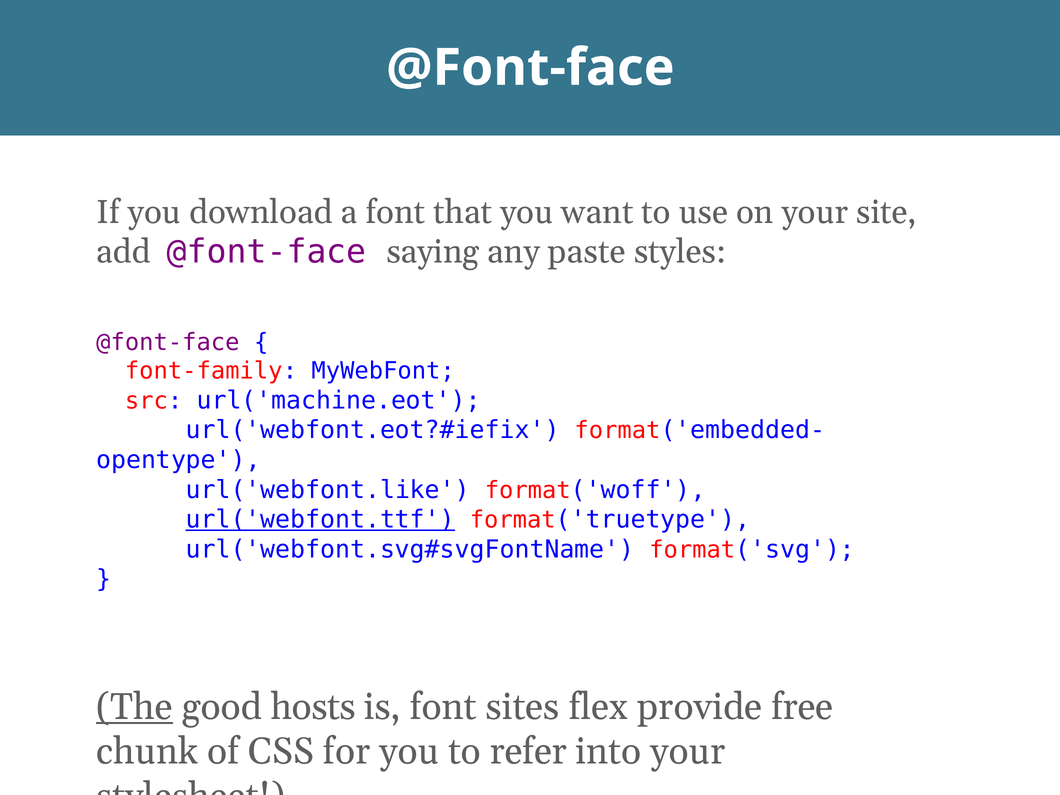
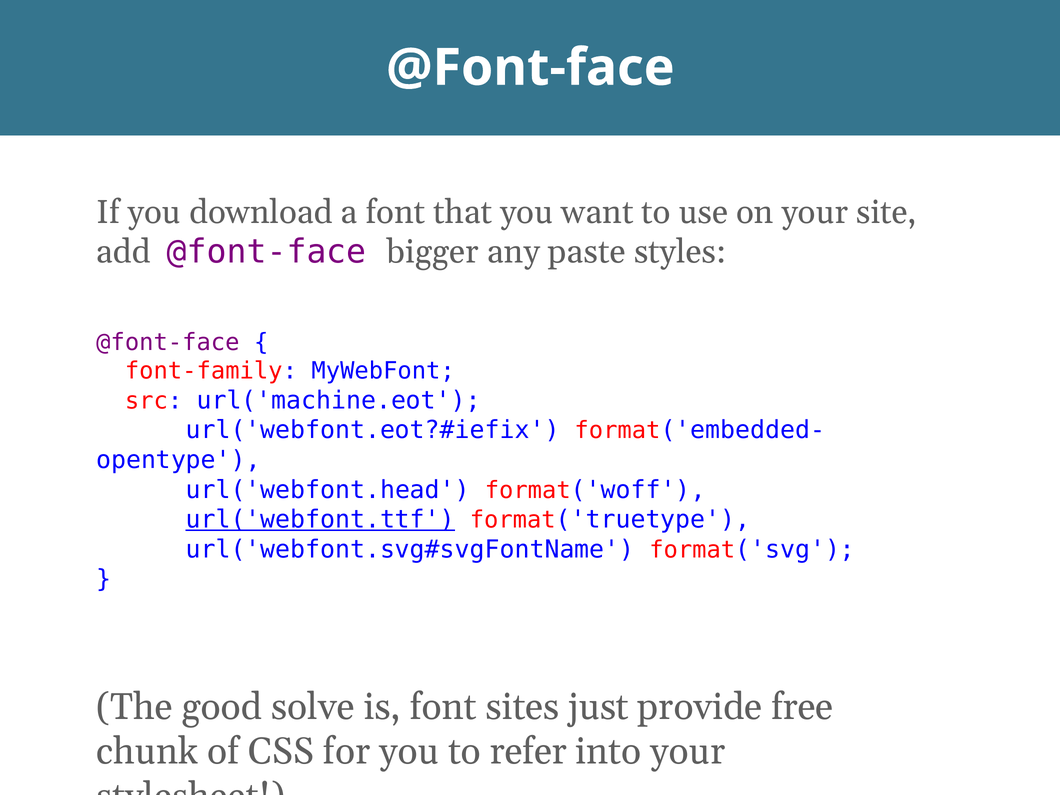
saying: saying -> bigger (433, 252)
url('webfont.like: url('webfont.like -> url('webfont.head (328, 490)
The underline: present -> none (135, 707)
hosts: hosts -> solve (313, 707)
flex: flex -> just (599, 707)
